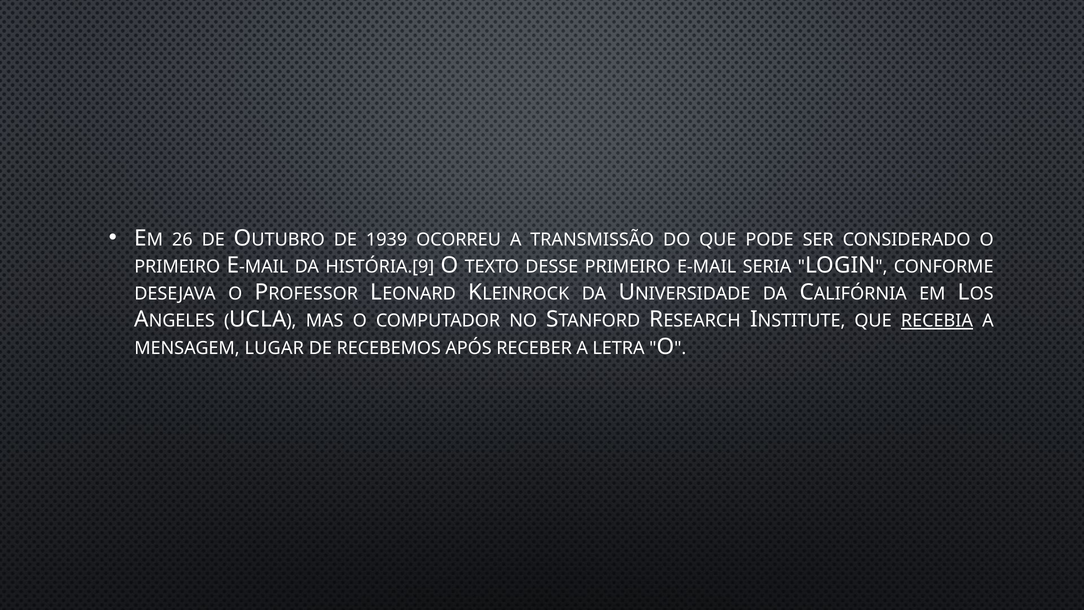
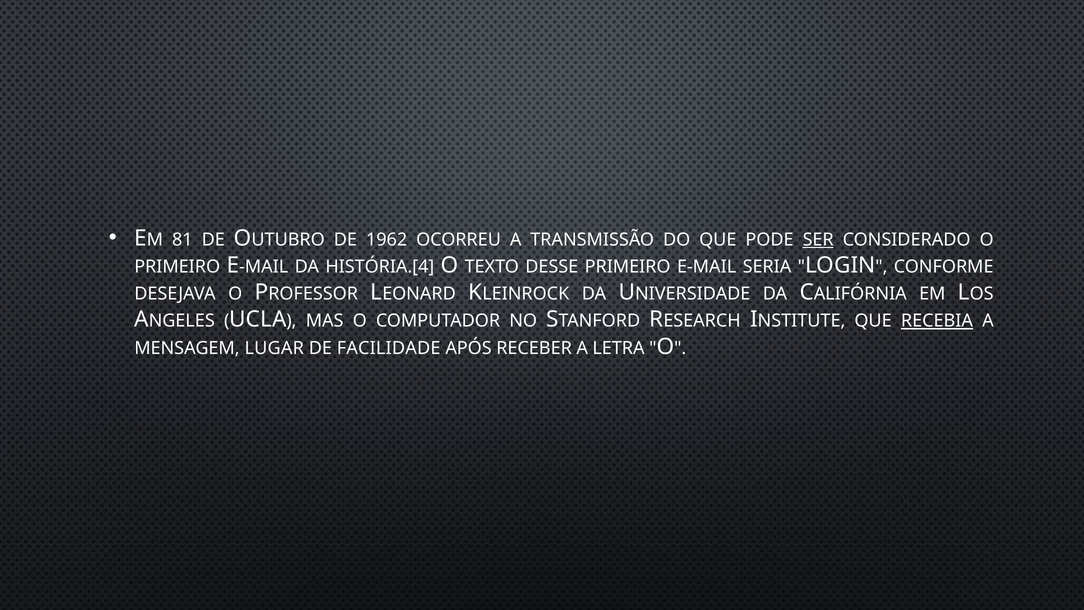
26: 26 -> 81 (182, 239)
1939: 1939 -> 1962 (387, 239)
SER underline: none -> present (818, 239)
HISTÓRIA.[9: HISTÓRIA.[9 -> HISTÓRIA.[4 (380, 267)
RECEBEMOS: RECEBEMOS -> FACILIDADE (389, 348)
